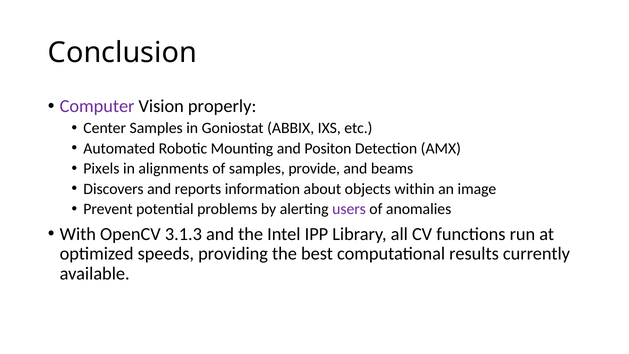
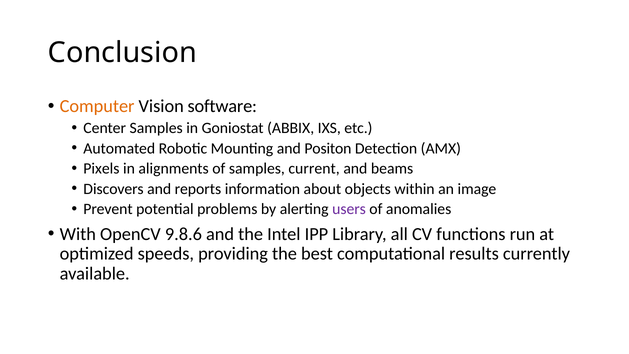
Computer colour: purple -> orange (97, 106)
properly: properly -> software (222, 106)
provide: provide -> current (314, 168)
3.1.3: 3.1.3 -> 9.8.6 (183, 234)
